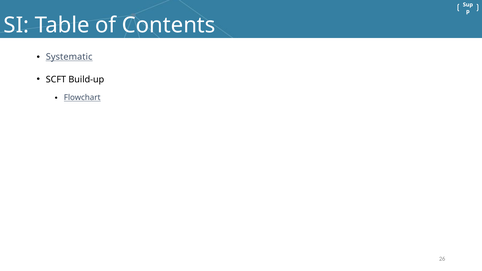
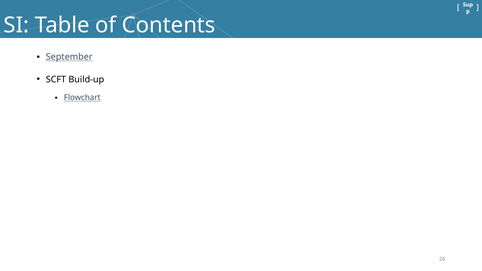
Systematic: Systematic -> September (69, 57)
